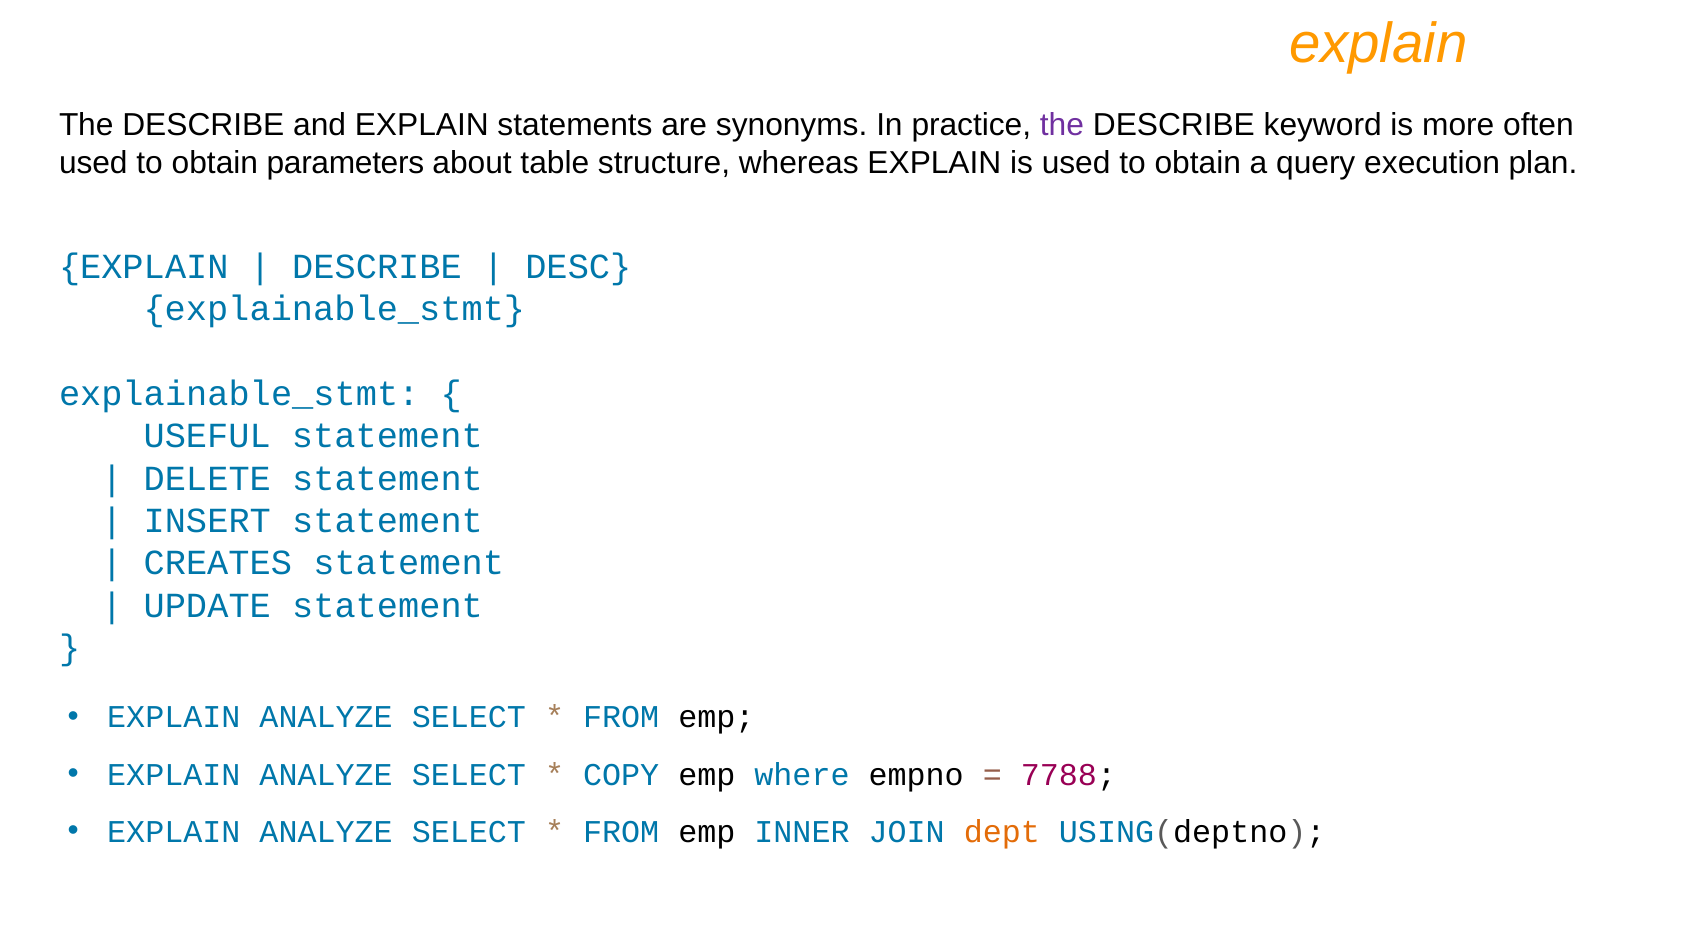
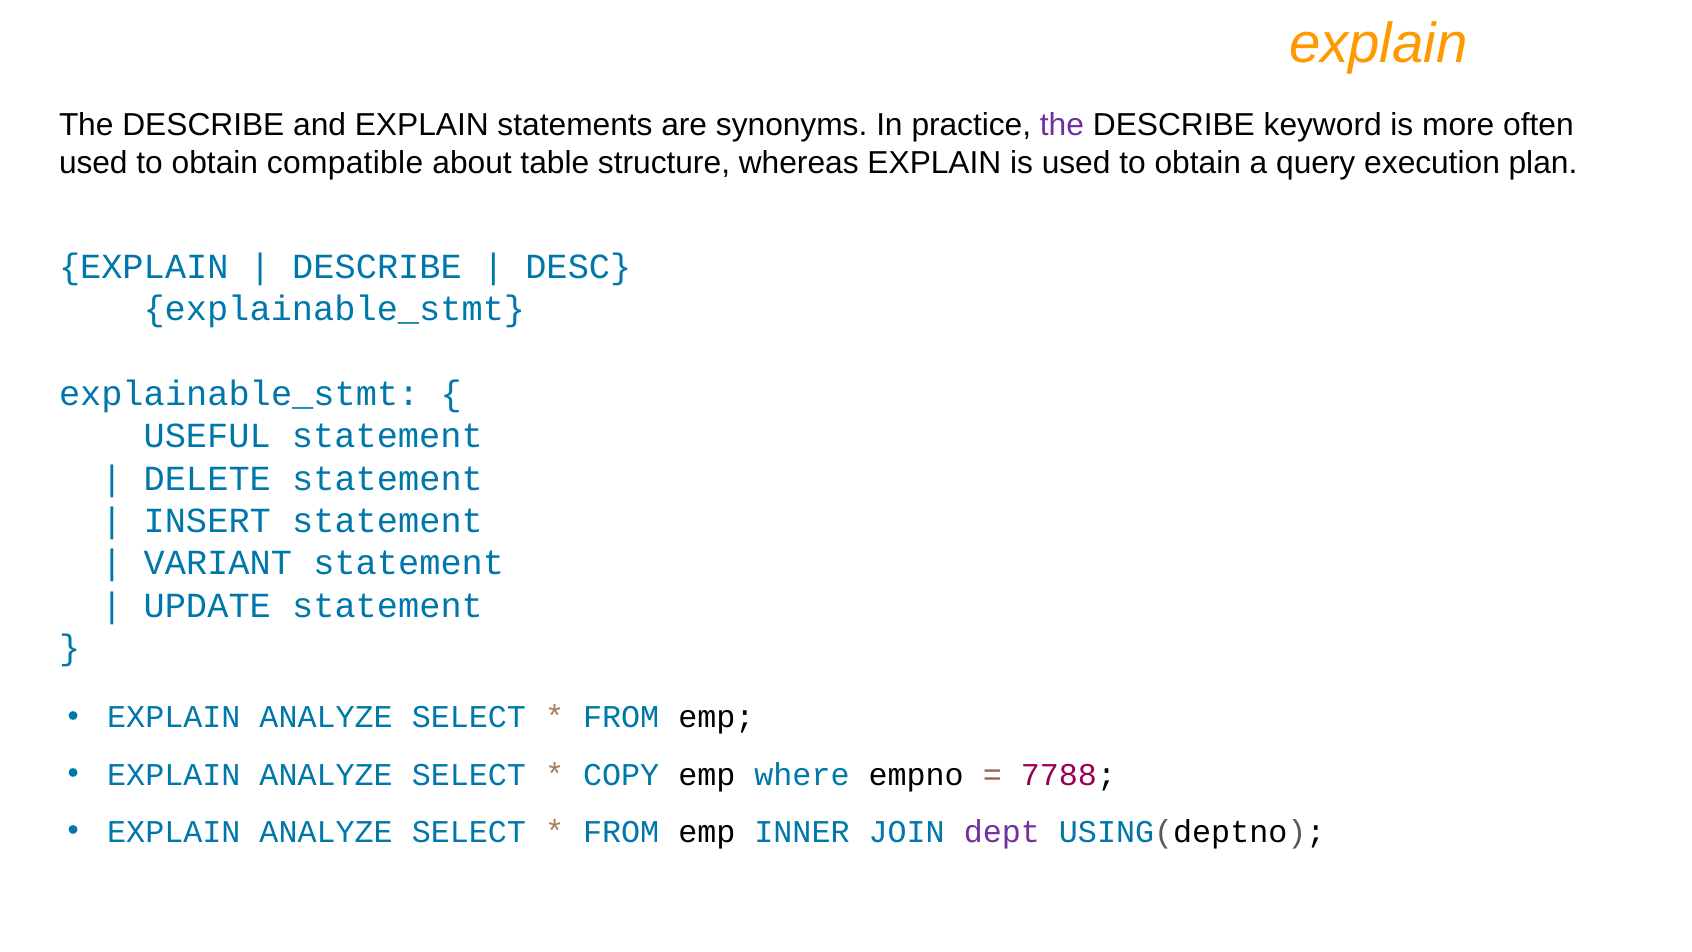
parameters: parameters -> compatible (345, 163)
CREATES: CREATES -> VARIANT (218, 563)
dept colour: orange -> purple (1002, 832)
